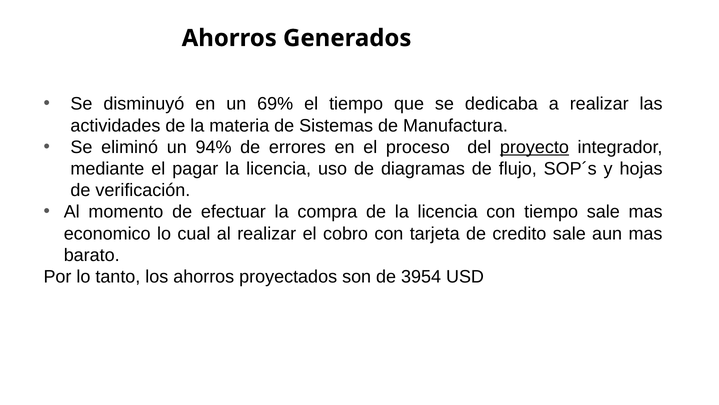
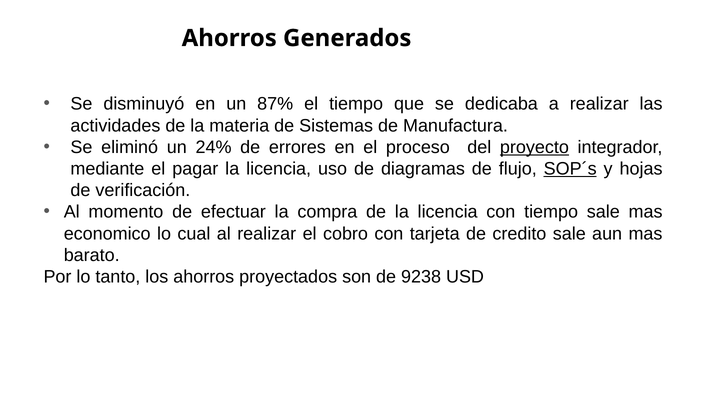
69%: 69% -> 87% (275, 104)
94%: 94% -> 24% (214, 147)
SOP´s underline: none -> present (570, 169)
3954: 3954 -> 9238 (421, 276)
